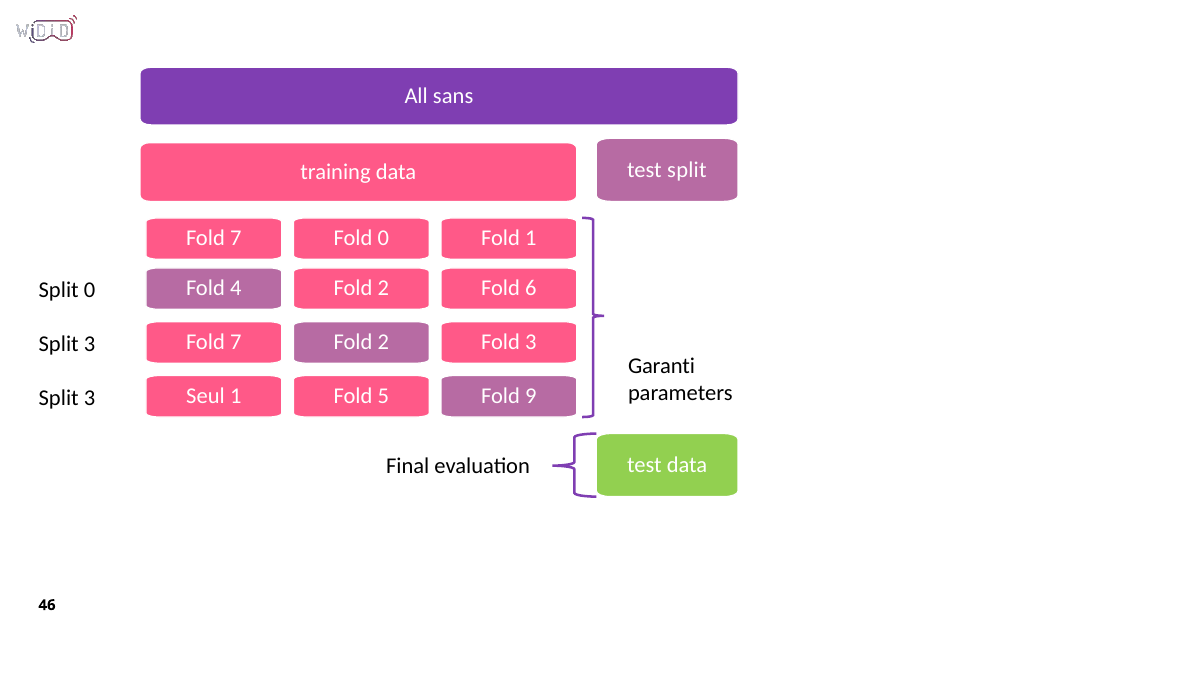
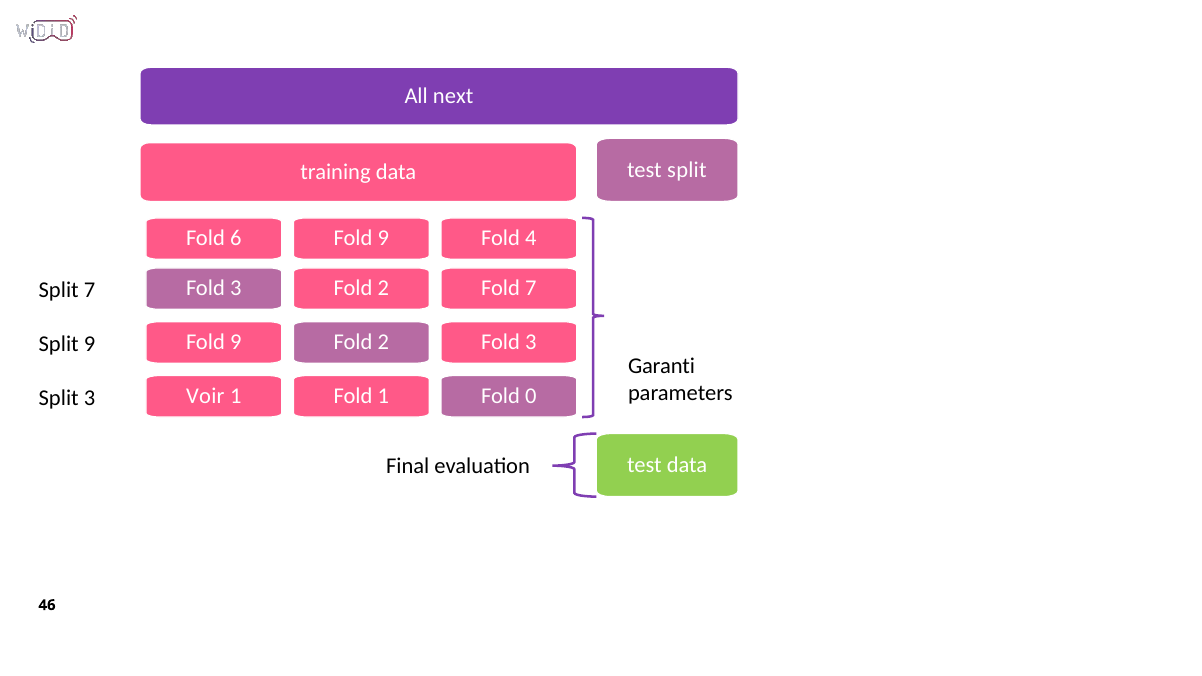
sans: sans -> next (453, 96)
7: 7 -> 6 (236, 239)
0: 0 -> 9 (383, 239)
Fold 1: 1 -> 4 (531, 239)
4: 4 -> 3 (236, 289)
Fold 6: 6 -> 7 (531, 289)
Split 0: 0 -> 7 (89, 290)
7: 7 -> 9 (236, 342)
3: 3 -> 9 (89, 344)
Seul: Seul -> Voir (205, 396)
Fold 5: 5 -> 1 (383, 396)
9: 9 -> 0 (531, 396)
